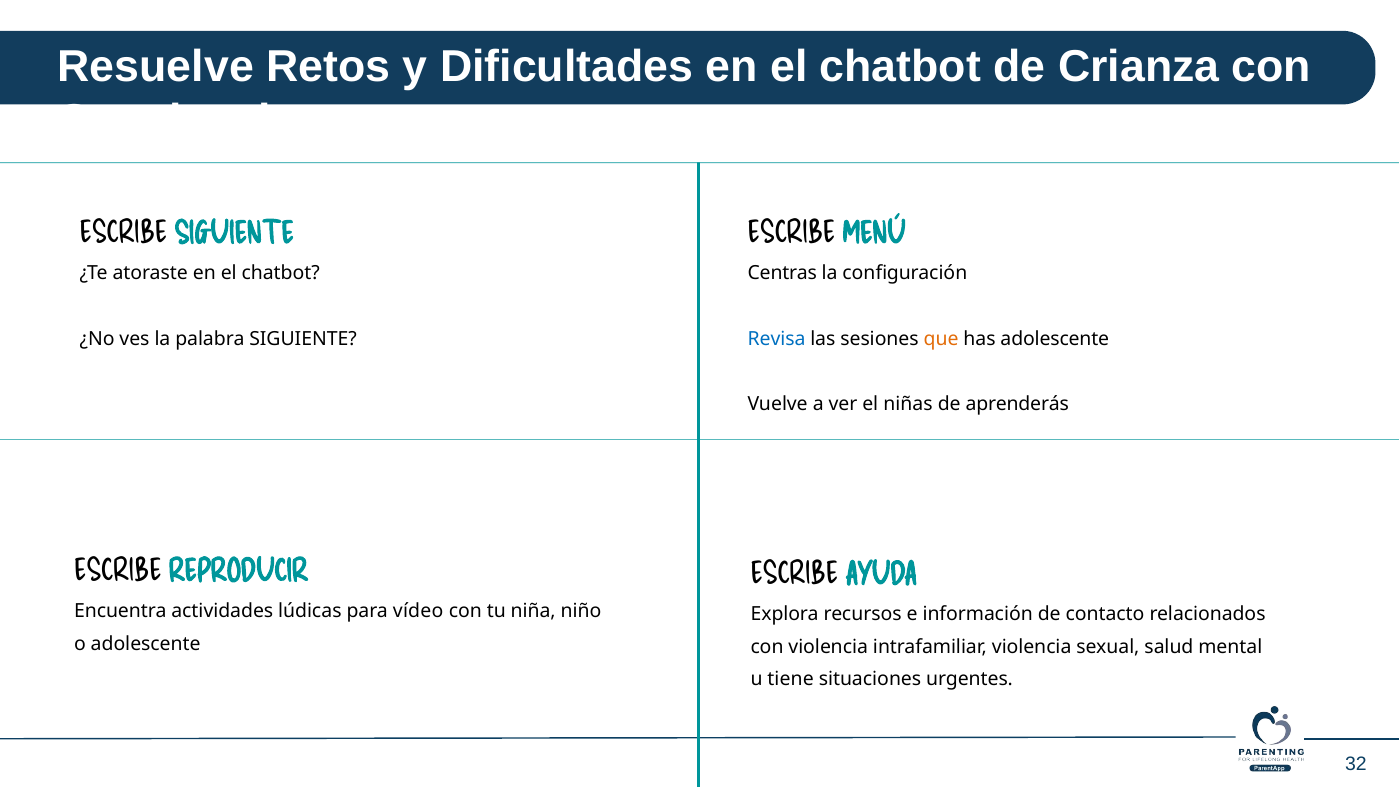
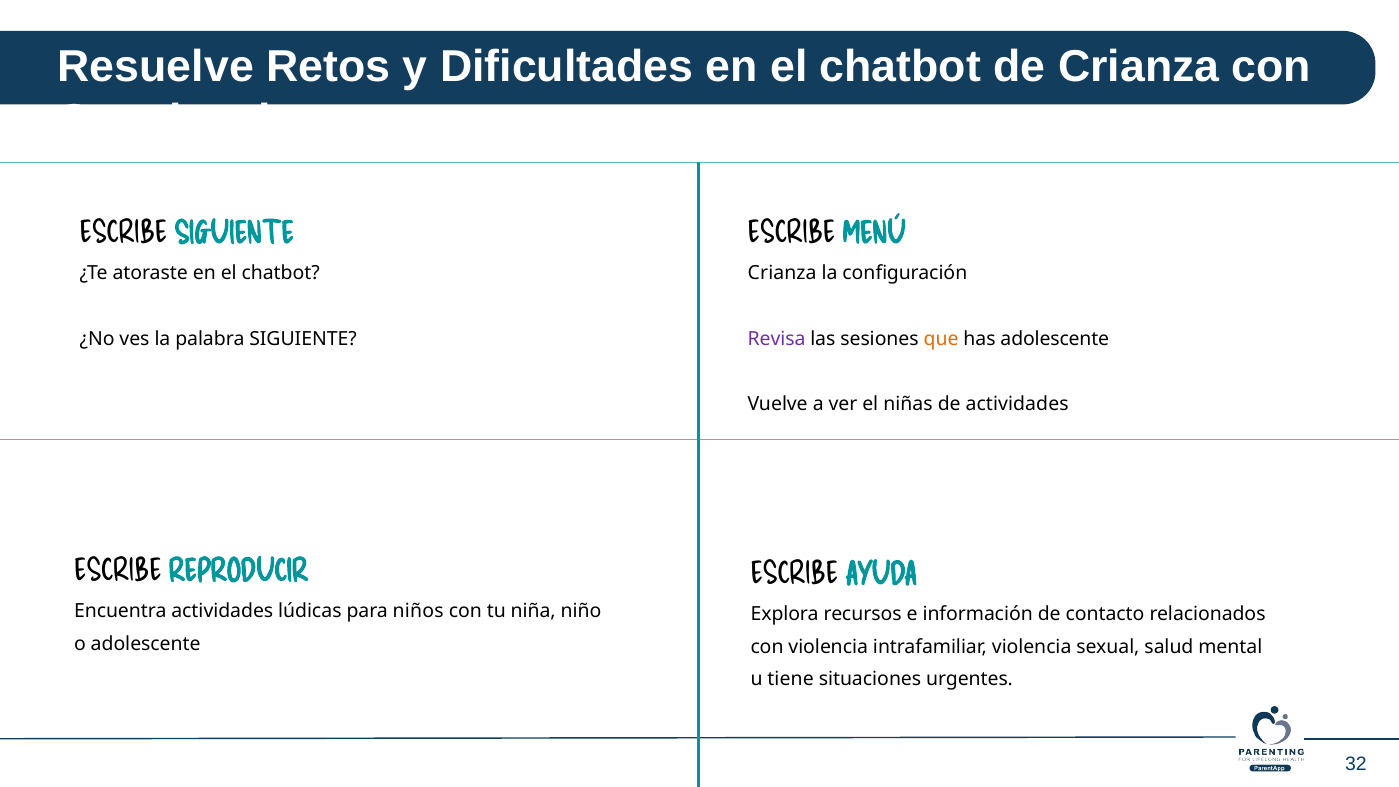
Centras: Centras -> Crianza (782, 273)
Revisa colour: blue -> purple (777, 339)
de aprenderás: aprenderás -> actividades (1017, 404)
vídeo: vídeo -> niños (418, 611)
